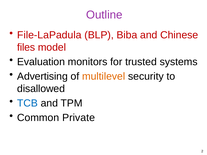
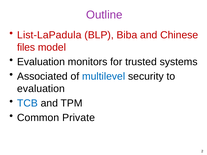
File-LaPadula: File-LaPadula -> List-LaPadula (49, 35)
Advertising: Advertising -> Associated (42, 76)
multilevel colour: orange -> blue (104, 76)
disallowed: disallowed -> evaluation (41, 89)
